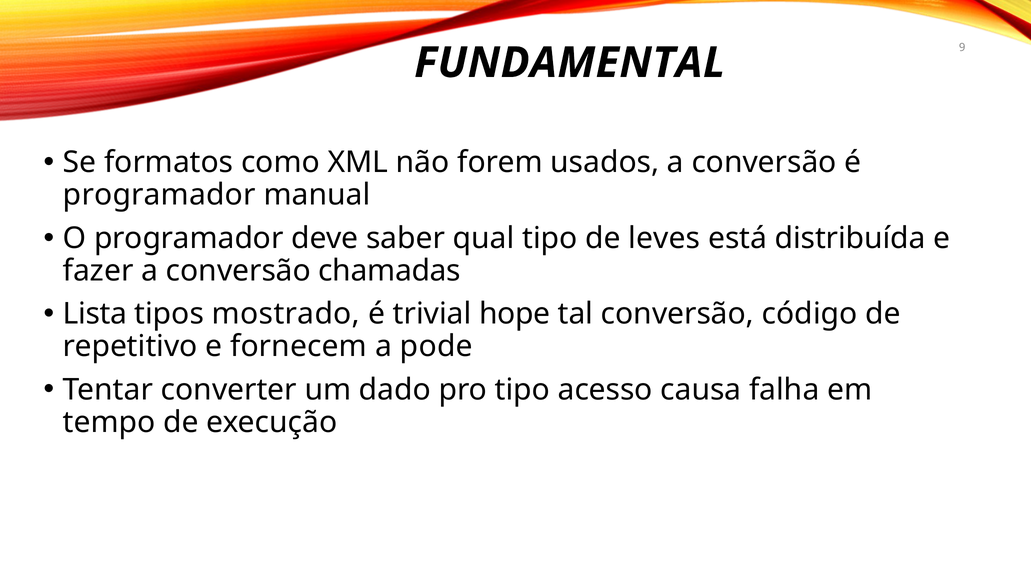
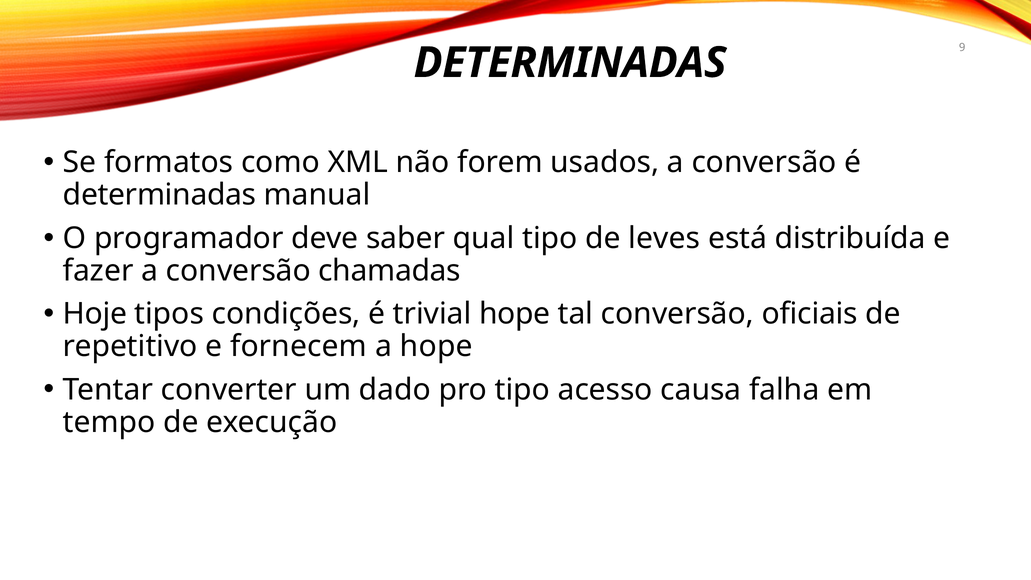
FUNDAMENTAL: FUNDAMENTAL -> DETERMINADAS (570, 63)
programador: programador -> determinadas (160, 195)
Lista: Lista -> Hoje (95, 314)
mostrado: mostrado -> condições (286, 314)
código: código -> oficiais (810, 314)
a pode: pode -> hope (436, 346)
